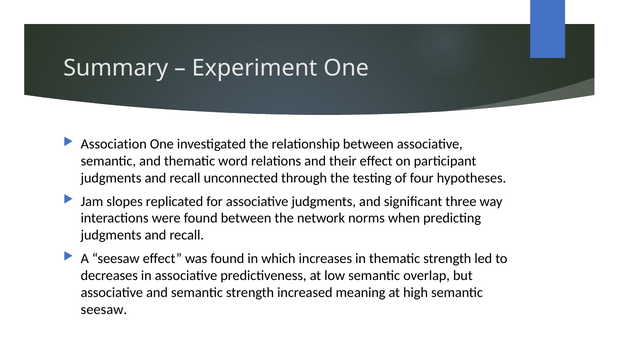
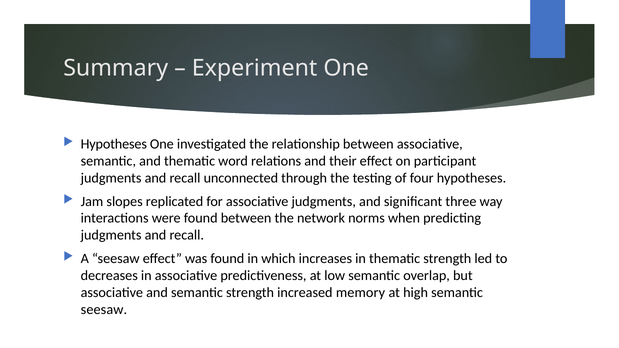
Association: Association -> Hypotheses (114, 144)
meaning: meaning -> memory (360, 293)
